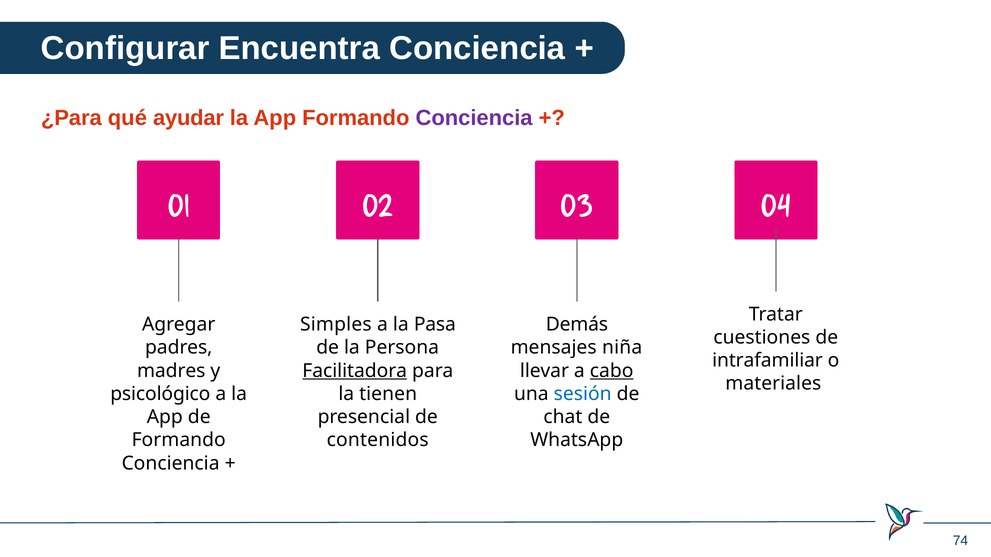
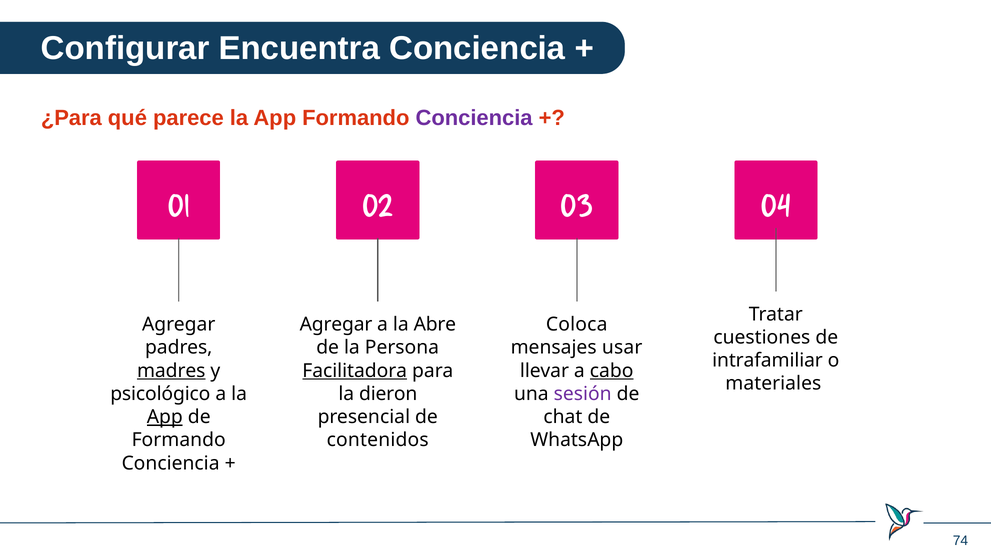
ayudar: ayudar -> parece (188, 118)
Simples: Simples -> Agregar (336, 325)
Pasa: Pasa -> Abre (435, 325)
Demás: Demás -> Coloca (577, 325)
niña: niña -> usar (622, 348)
madres underline: none -> present (171, 371)
tienen: tienen -> dieron (388, 394)
sesión colour: blue -> purple (583, 394)
App underline: none -> present (165, 417)
